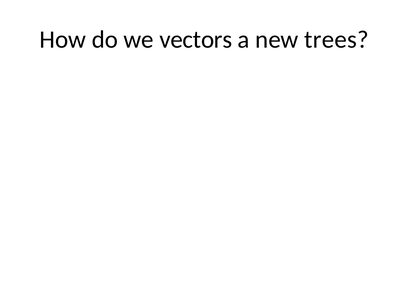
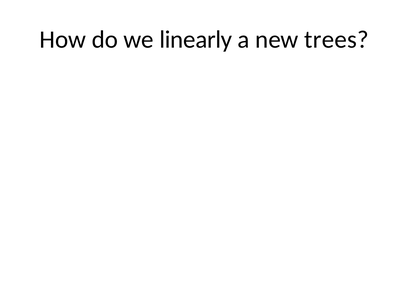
vectors: vectors -> linearly (196, 40)
